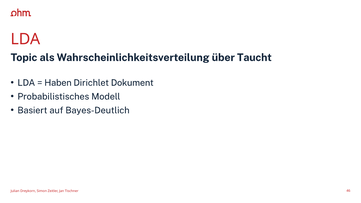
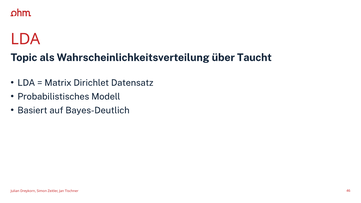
Haben: Haben -> Matrix (58, 83)
Dokument: Dokument -> Datensatz (132, 83)
